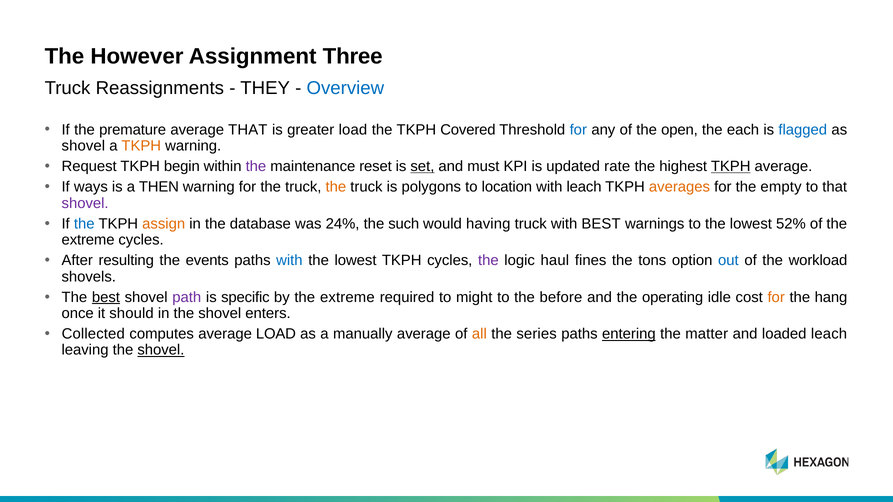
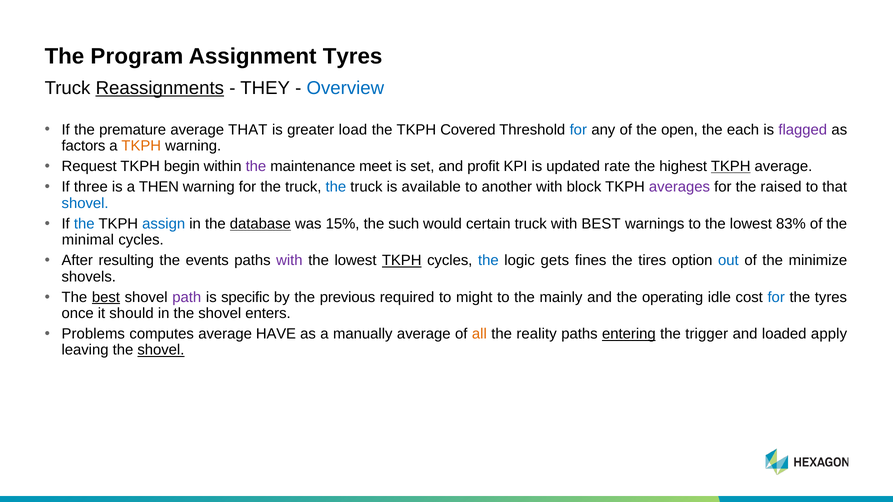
However: However -> Program (137, 57)
Assignment Three: Three -> Tyres (353, 57)
Reassignments underline: none -> present (160, 88)
flagged colour: blue -> purple (803, 130)
shovel: shovel -> factors (84, 146)
reset: reset -> meet (376, 167)
set underline: present -> none (422, 167)
must: must -> profit (483, 167)
ways: ways -> three (91, 187)
the colour: orange -> blue (336, 187)
polygons: polygons -> available (431, 187)
location: location -> another (507, 187)
with leach: leach -> block (584, 187)
averages colour: orange -> purple (679, 187)
empty: empty -> raised (781, 187)
shovel colour: purple -> blue (85, 203)
assign colour: orange -> blue (164, 224)
database underline: none -> present (260, 224)
24%: 24% -> 15% (343, 224)
having: having -> certain (488, 224)
52%: 52% -> 83% (791, 224)
extreme: extreme -> minimal (88, 240)
with colour: blue -> purple (289, 261)
TKPH underline: none -> present (402, 261)
the colour: purple -> blue (488, 261)
haul: haul -> gets (555, 261)
tons: tons -> tires (652, 261)
workload: workload -> minimize (818, 261)
by the extreme: extreme -> previous (347, 297)
before: before -> mainly (561, 297)
for colour: orange -> blue (776, 297)
the hang: hang -> tyres (831, 297)
Collected: Collected -> Problems (93, 334)
average LOAD: LOAD -> HAVE (276, 334)
series: series -> reality (537, 334)
matter: matter -> trigger (707, 334)
loaded leach: leach -> apply (829, 334)
